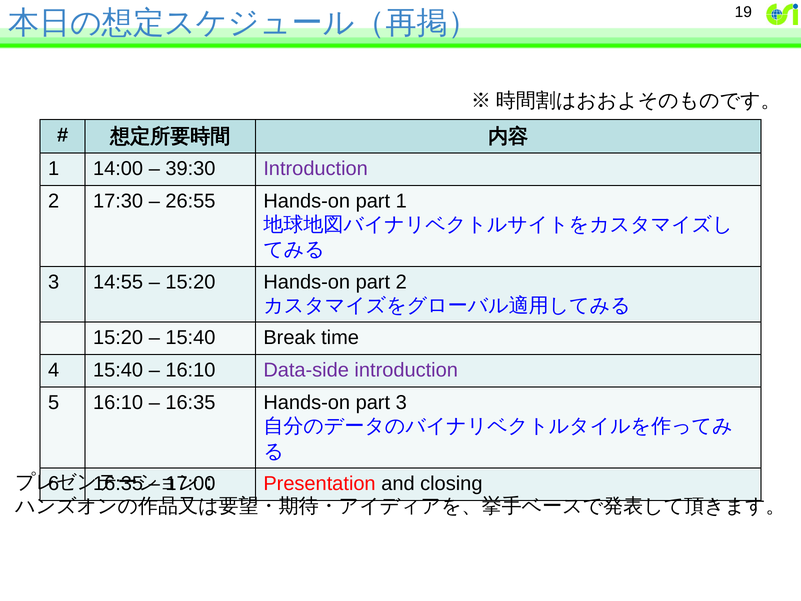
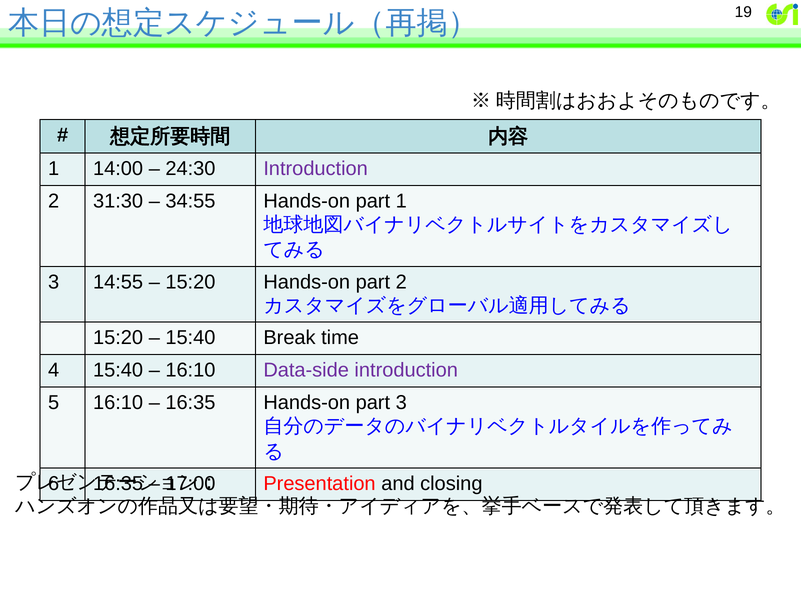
39:30: 39:30 -> 24:30 (190, 168)
17:30: 17:30 -> 31:30 (118, 201)
26:55: 26:55 -> 34:55 (190, 201)
